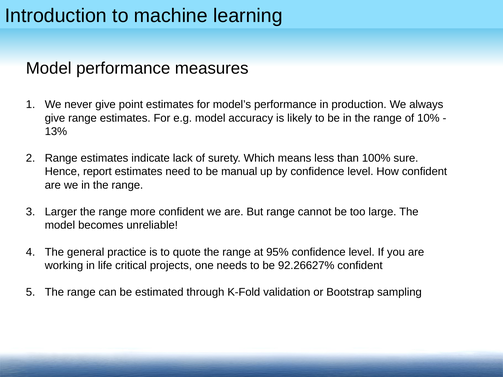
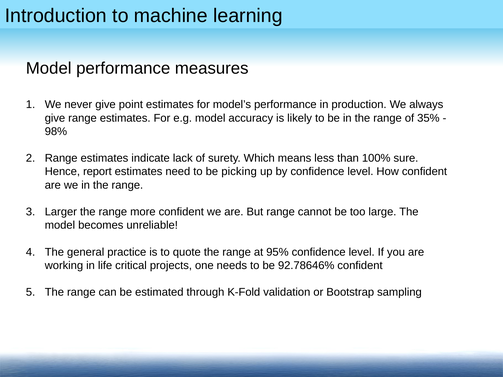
10%: 10% -> 35% (428, 118)
13%: 13% -> 98% (56, 132)
manual: manual -> picking (239, 172)
92.26627%: 92.26627% -> 92.78646% (306, 266)
